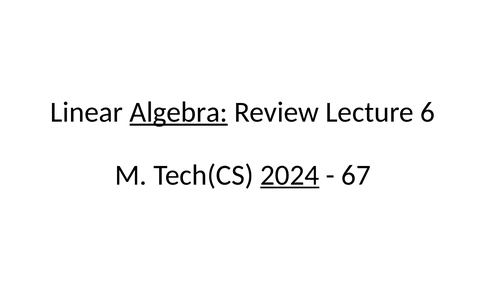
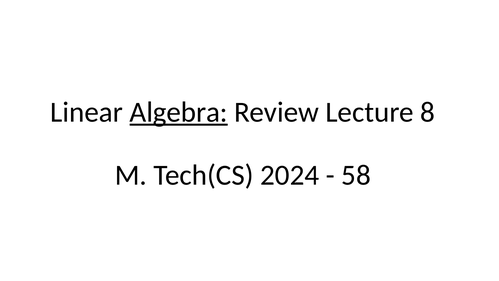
6: 6 -> 8 (428, 112)
2024 underline: present -> none (290, 175)
67: 67 -> 58 (356, 175)
